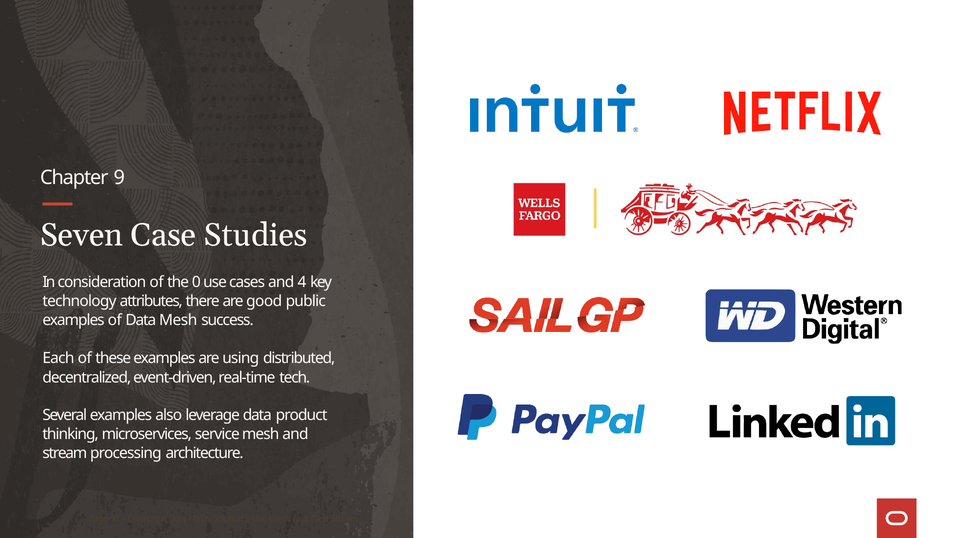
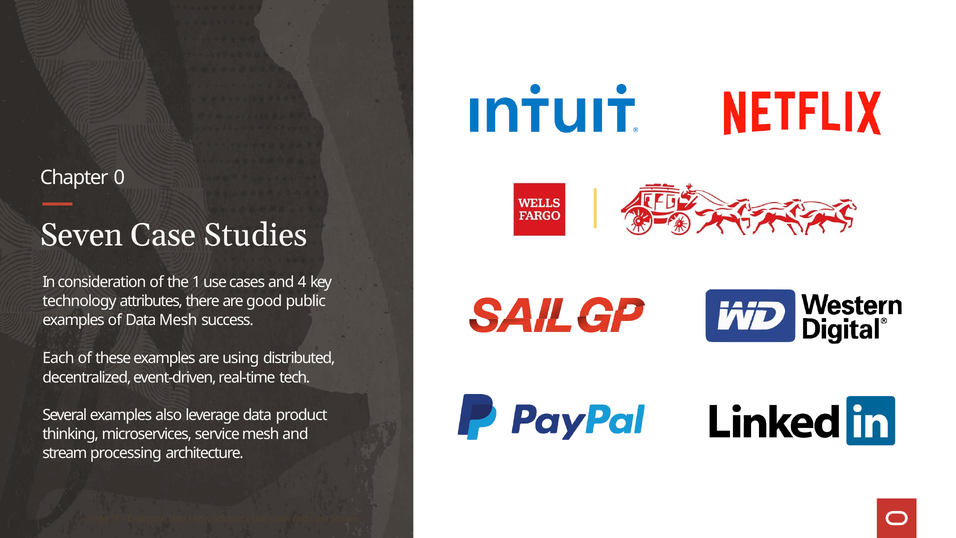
9: 9 -> 0 (119, 178)
0: 0 -> 1 (196, 282)
